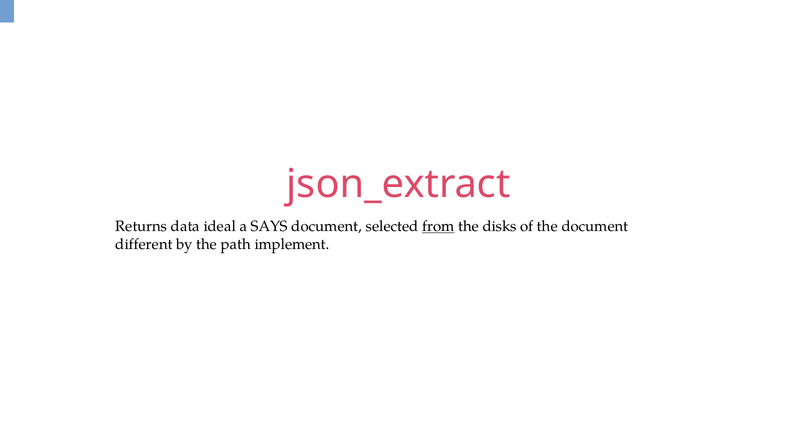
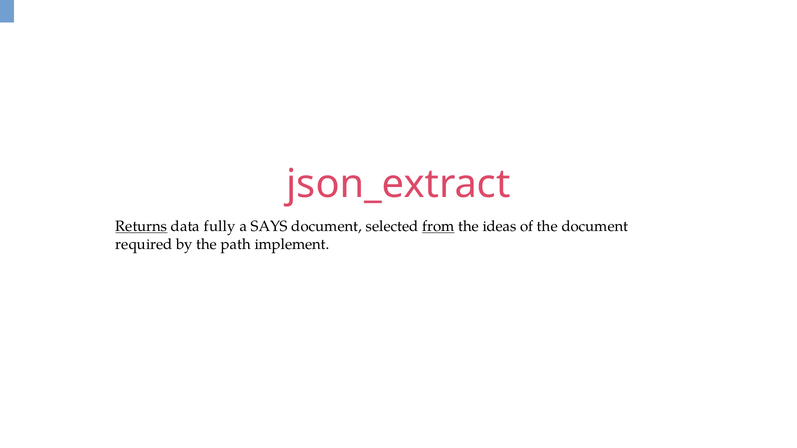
Returns underline: none -> present (141, 226)
ideal: ideal -> fully (220, 226)
disks: disks -> ideas (500, 226)
different: different -> required (144, 244)
